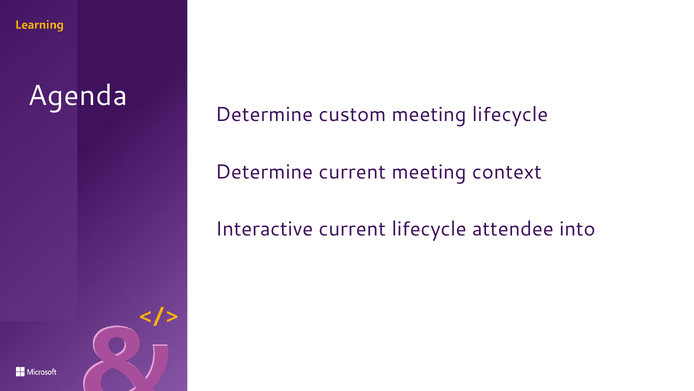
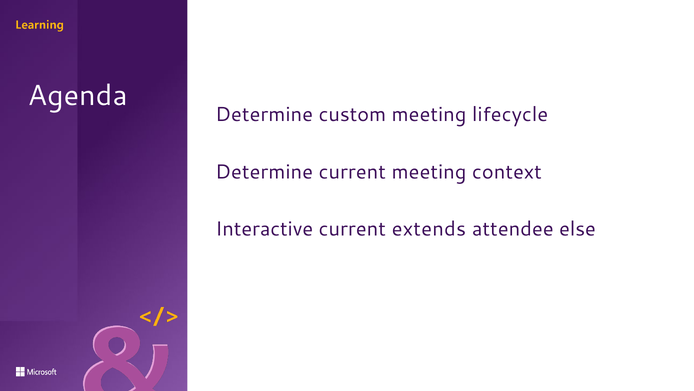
current lifecycle: lifecycle -> extends (429, 229)
into: into -> else (577, 229)
